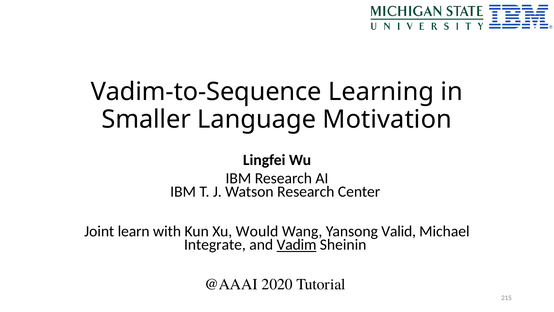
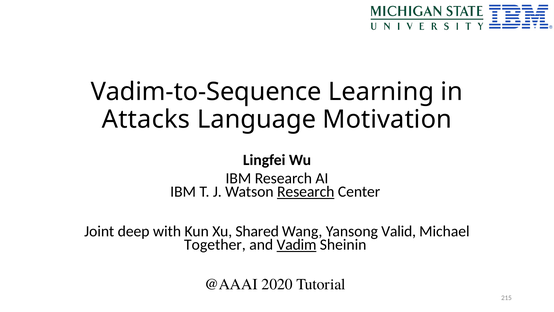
Smaller: Smaller -> Attacks (146, 119)
Research underline: none -> present (306, 191)
learn: learn -> deep (134, 231)
Would: Would -> Shared (257, 231)
Integrate: Integrate -> Together (215, 245)
